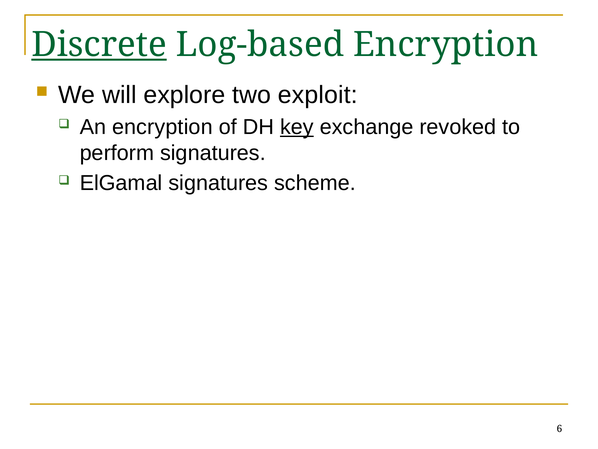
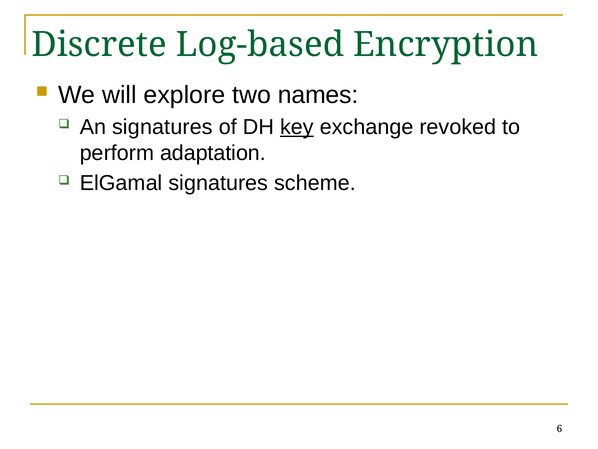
Discrete underline: present -> none (99, 45)
exploit: exploit -> names (318, 95)
An encryption: encryption -> signatures (162, 127)
perform signatures: signatures -> adaptation (213, 153)
